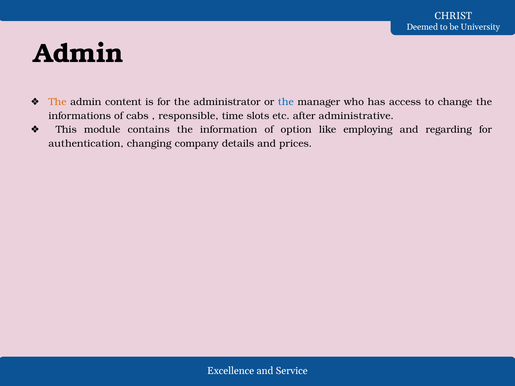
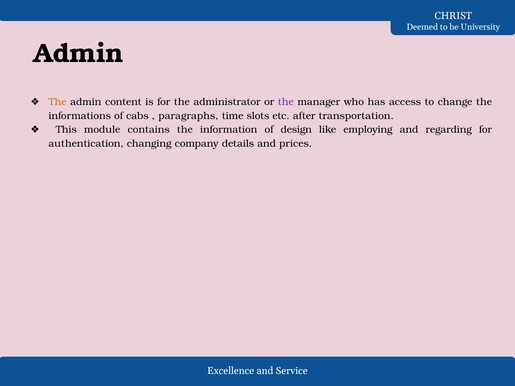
the colour: blue -> purple (286, 102)
responsible: responsible -> paragraphs (188, 116)
administrative: administrative -> transportation (356, 116)
option: option -> design (296, 130)
